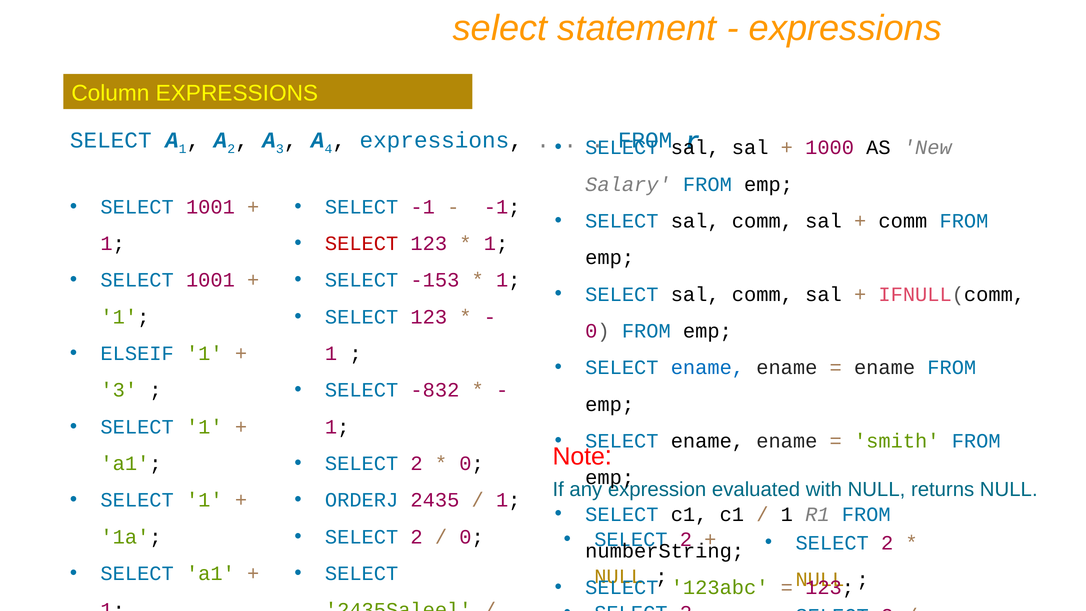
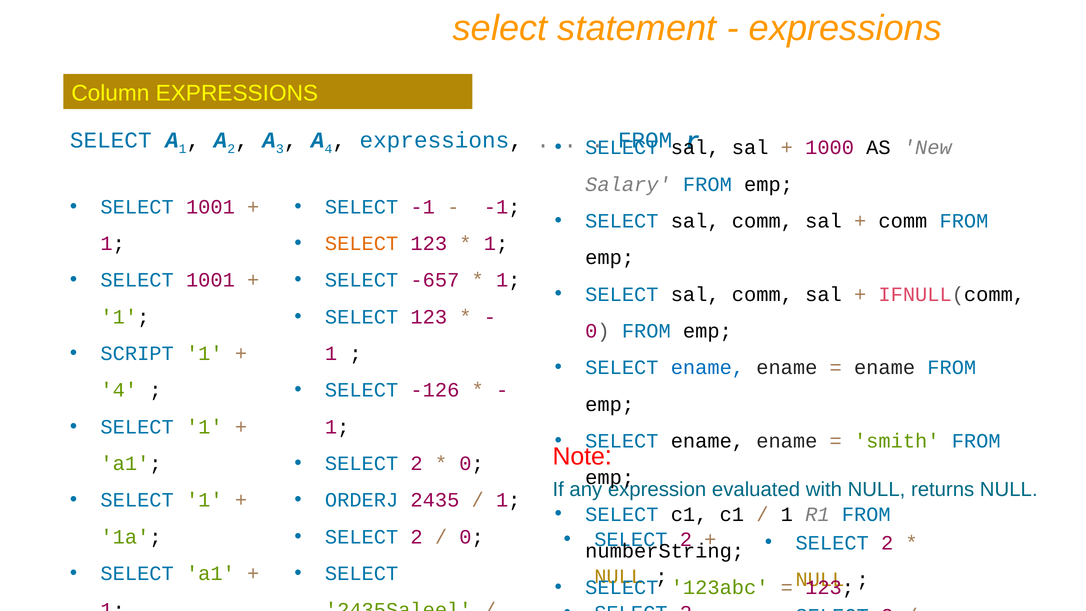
SELECT colour: red -> orange (362, 244)
-153: -153 -> -657 (435, 280)
ELSEIF: ELSEIF -> SCRIPT (137, 353)
-832: -832 -> -126 (435, 390)
3: 3 -> 4 (119, 390)
